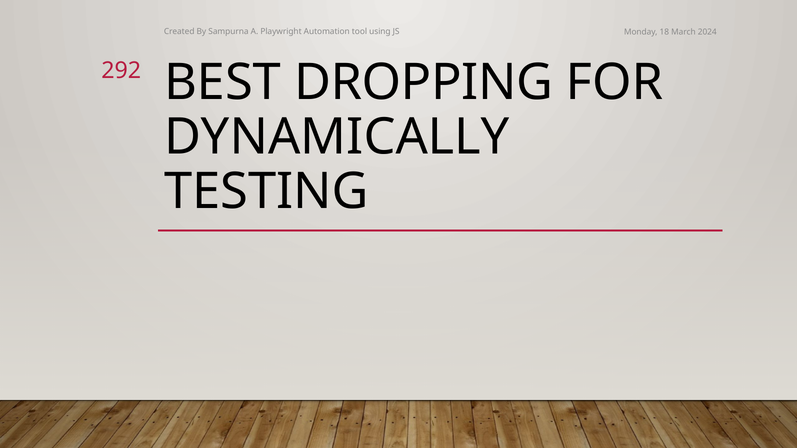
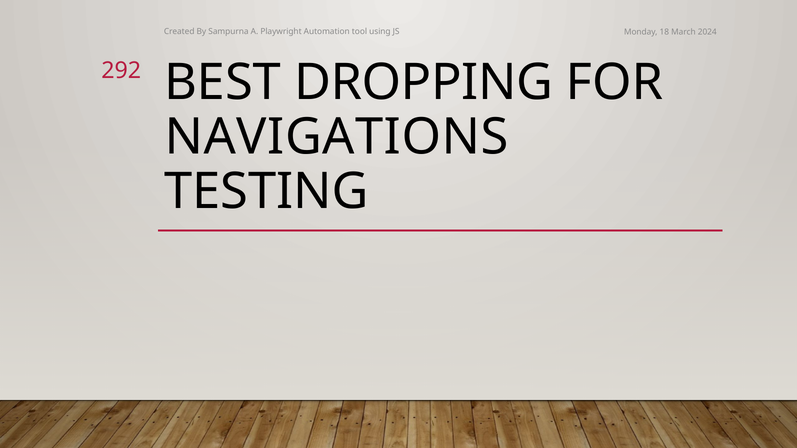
DYNAMICALLY: DYNAMICALLY -> NAVIGATIONS (337, 137)
